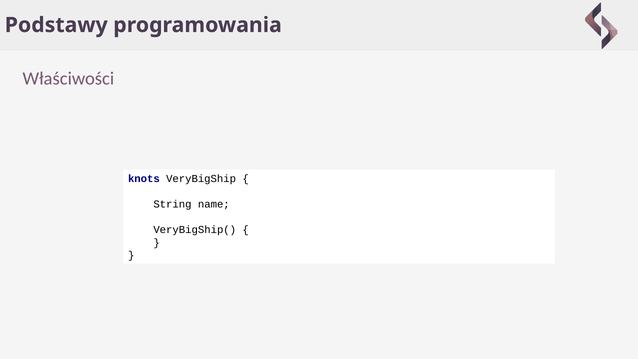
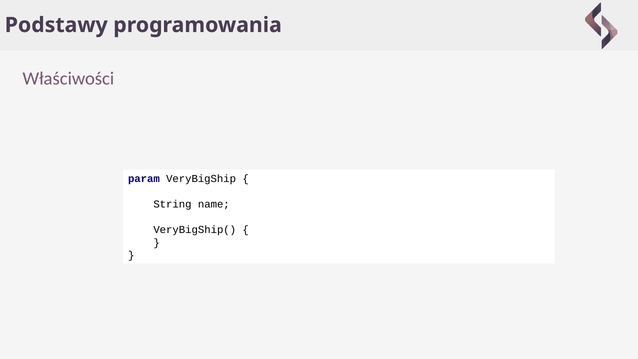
knots: knots -> param (144, 179)
